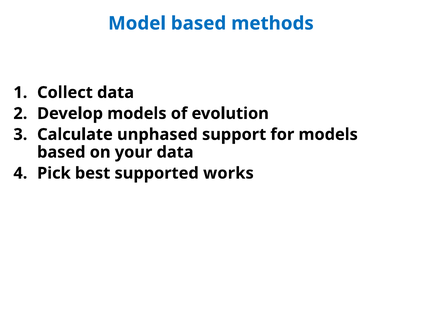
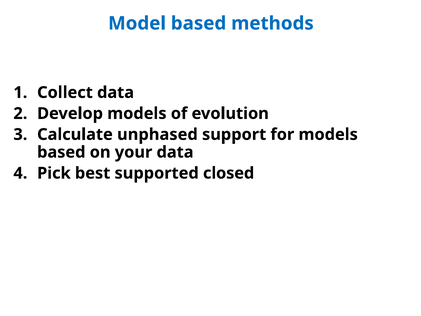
works: works -> closed (229, 173)
